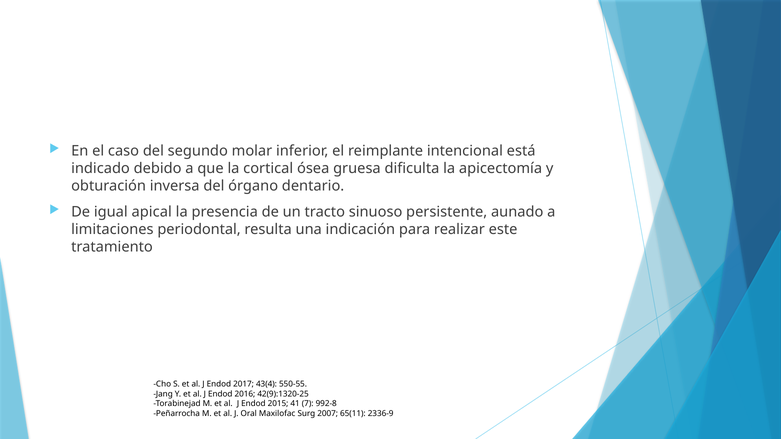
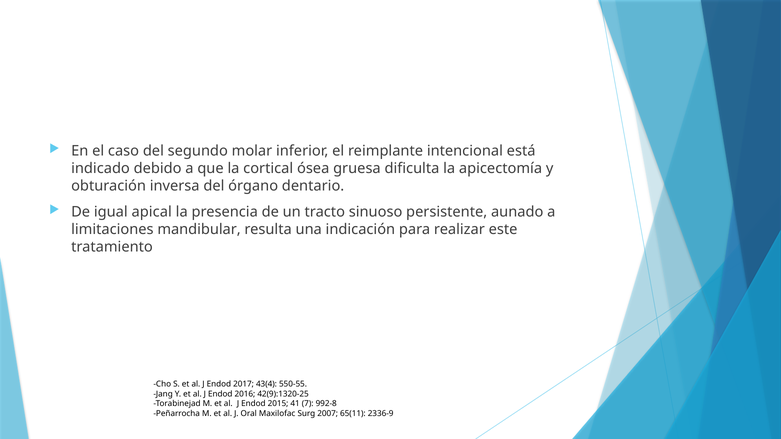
periodontal: periodontal -> mandibular (199, 230)
